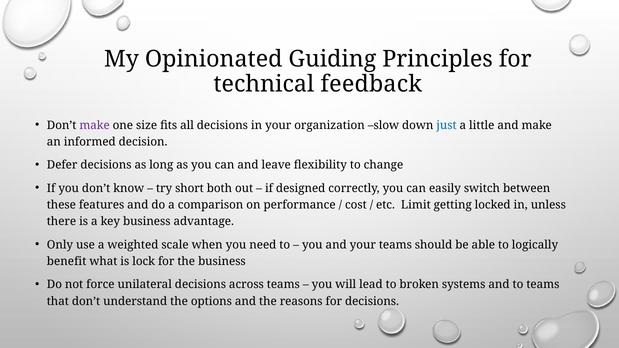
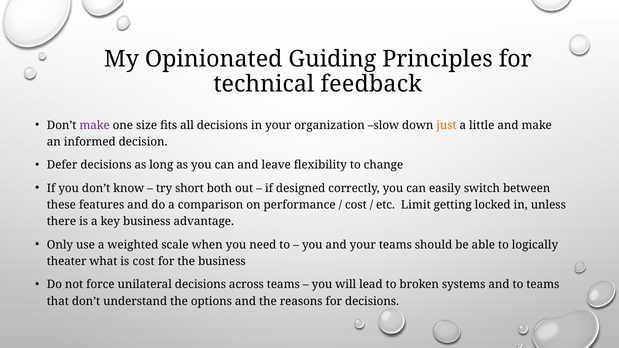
just colour: blue -> orange (447, 125)
benefit: benefit -> theater (67, 262)
is lock: lock -> cost (144, 262)
